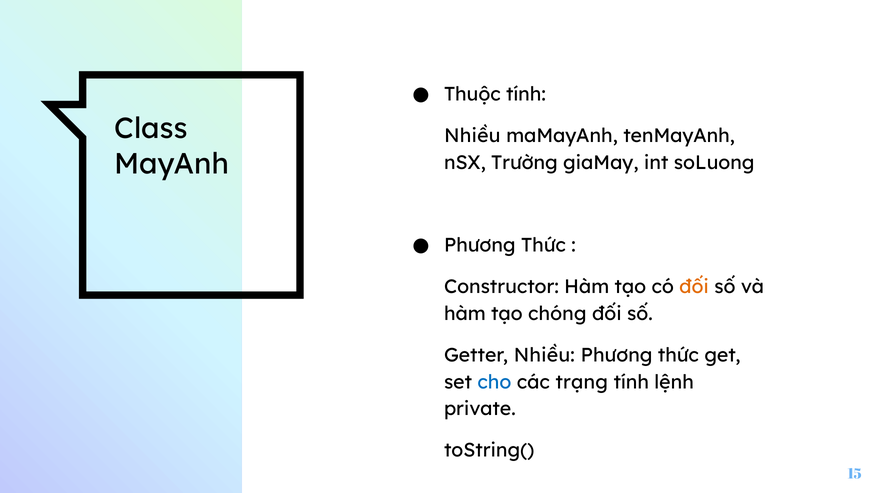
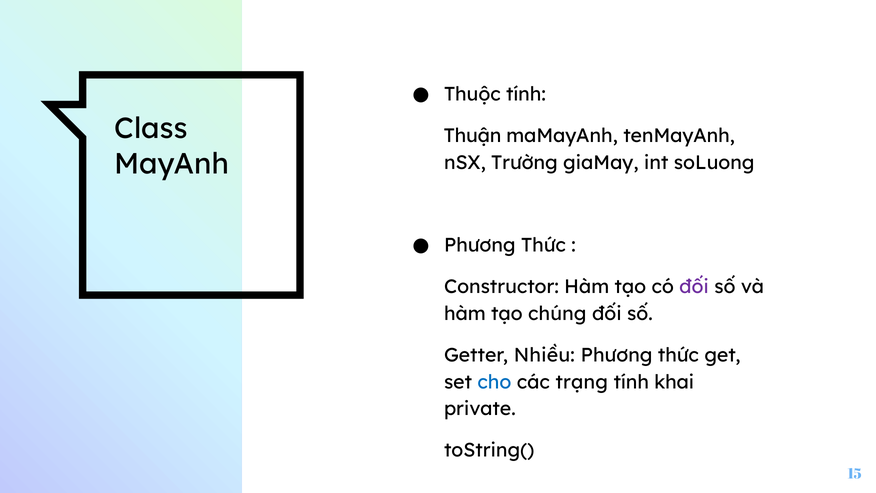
Nhiều: Nhiều -> Thuận (473, 136)
đối colour: orange -> purple (694, 287)
chóng: chóng -> chúng (557, 314)
lệnh: lệnh -> khai (674, 382)
